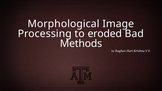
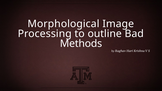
eroded: eroded -> outline (105, 34)
